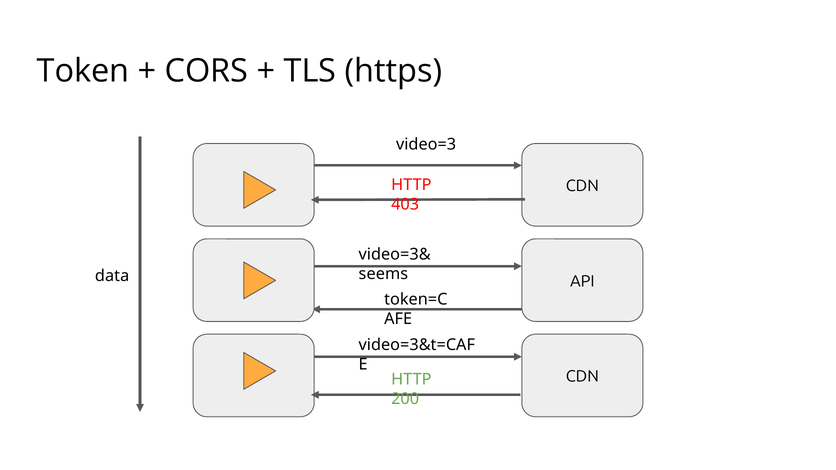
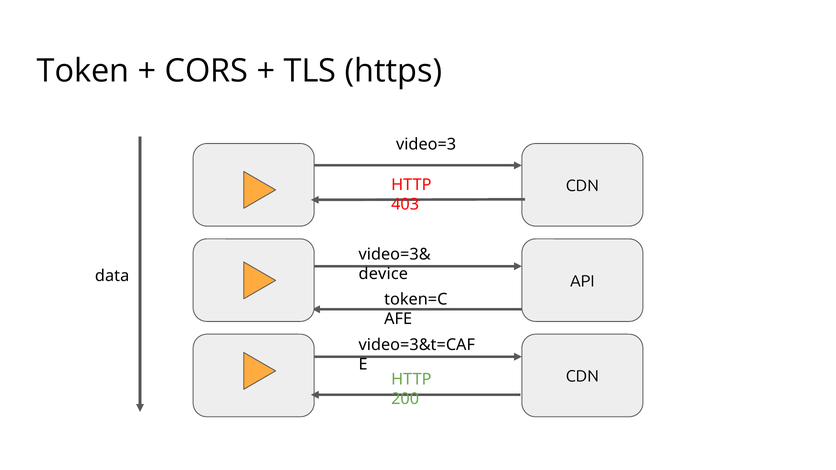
seems: seems -> device (383, 274)
